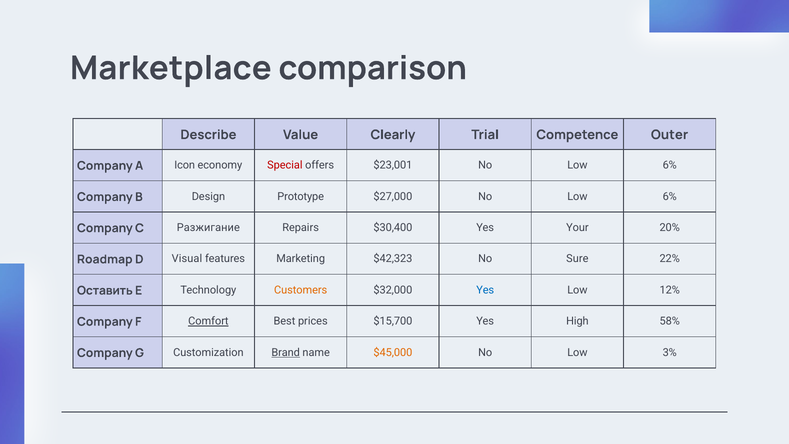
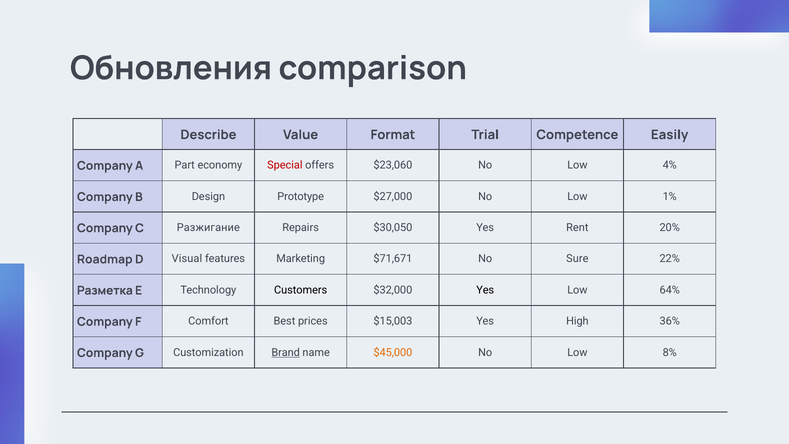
Marketplace: Marketplace -> Обновления (171, 68)
Clearly: Clearly -> Format (393, 135)
Outer: Outer -> Easily (670, 135)
Icon: Icon -> Part (185, 165)
$23,001: $23,001 -> $23,060 (393, 165)
6%: 6% -> 4% (670, 165)
$27,000 No Low 6%: 6% -> 1% (670, 196)
$30,400: $30,400 -> $30,050 (393, 228)
Your: Your -> Rent (577, 228)
$42,323: $42,323 -> $71,671 (393, 259)
Оставить: Оставить -> Разметка (105, 290)
Customers colour: orange -> black (301, 290)
Yes colour: blue -> black (485, 290)
12%: 12% -> 64% (670, 290)
Comfort underline: present -> none (208, 321)
$15,700: $15,700 -> $15,003 (393, 321)
58%: 58% -> 36% (670, 321)
3%: 3% -> 8% (670, 352)
